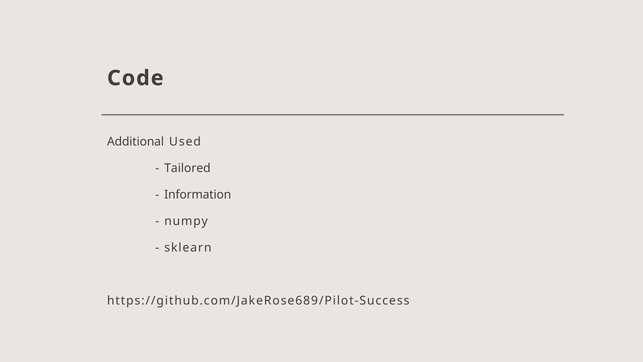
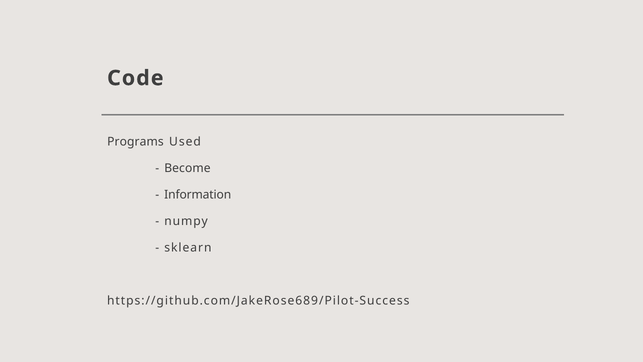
Additional: Additional -> Programs (135, 142)
Tailored: Tailored -> Become (187, 168)
